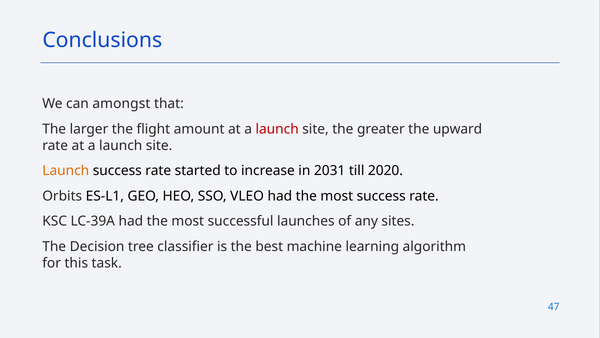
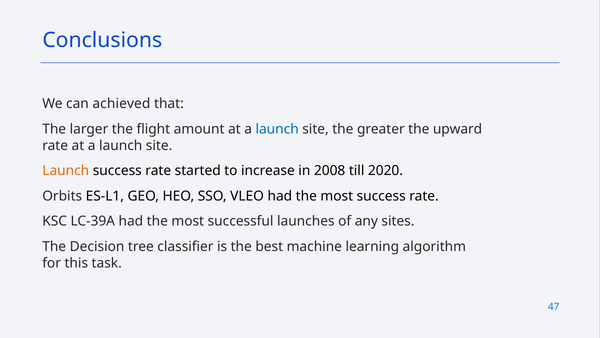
amongst: amongst -> achieved (121, 104)
launch colour: red -> blue (277, 129)
2031: 2031 -> 2008 (330, 171)
